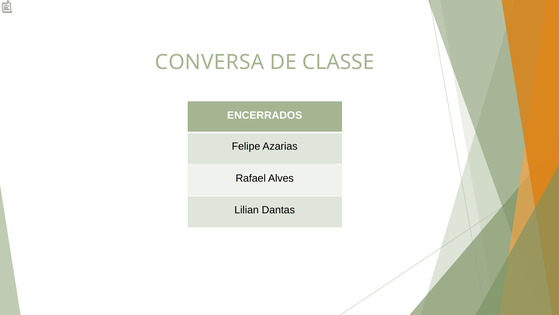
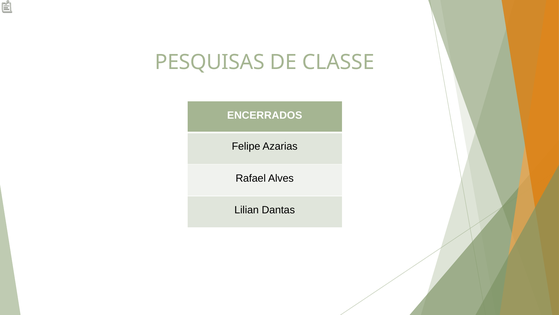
CONVERSA: CONVERSA -> PESQUISAS (210, 62)
